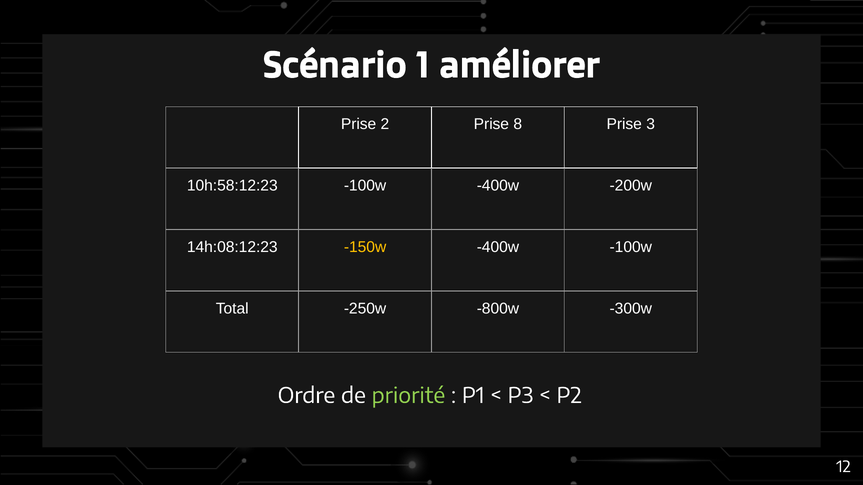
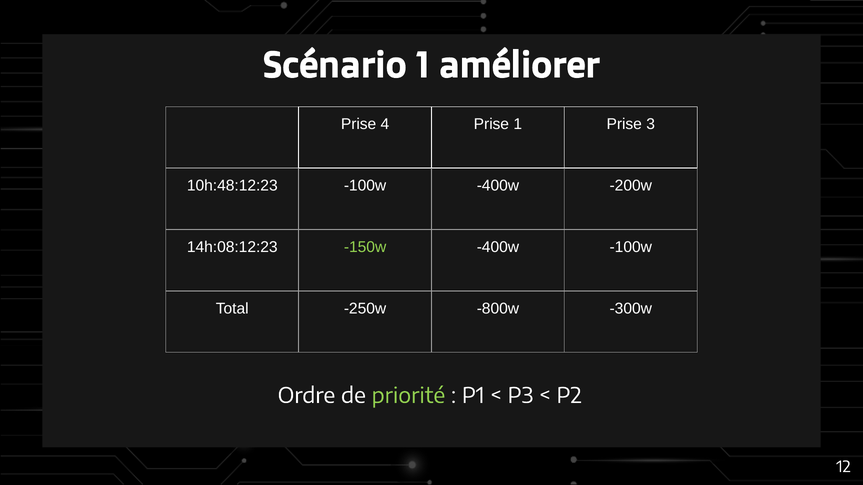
2: 2 -> 4 (385, 124)
Prise 8: 8 -> 1 (518, 124)
10h:58:12:23: 10h:58:12:23 -> 10h:48:12:23 (232, 186)
-150w colour: yellow -> light green (365, 247)
